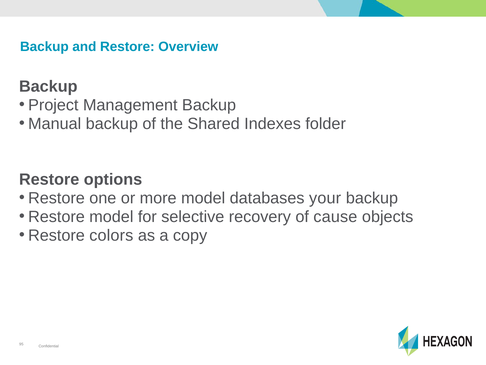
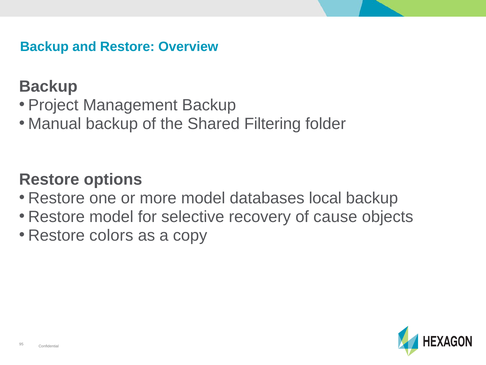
Indexes: Indexes -> Filtering (273, 124)
your: your -> local (325, 198)
